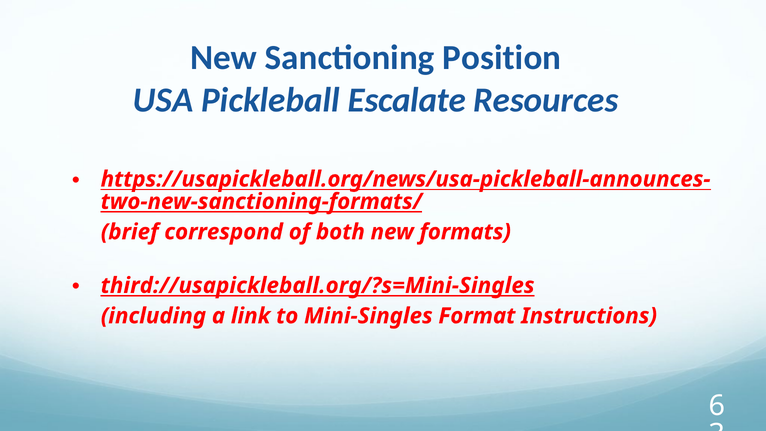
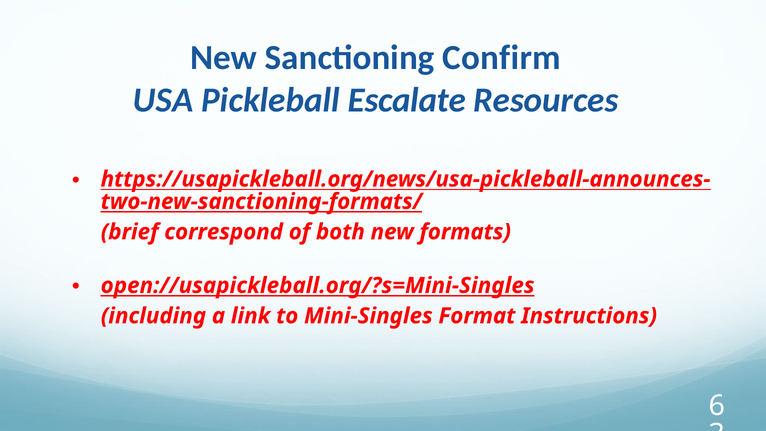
Position: Position -> Confirm (502, 58)
third://usapickleball.org/?s=Mini-Singles: third://usapickleball.org/?s=Mini-Singles -> open://usapickleball.org/?s=Mini-Singles (318, 285)
